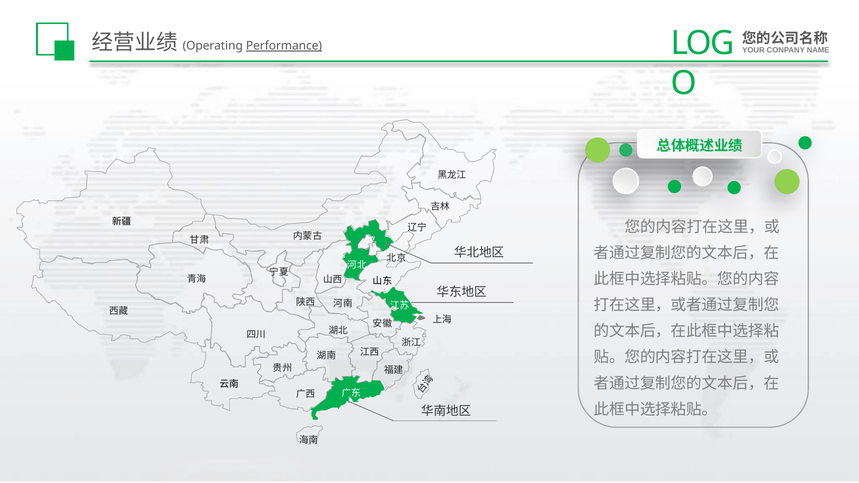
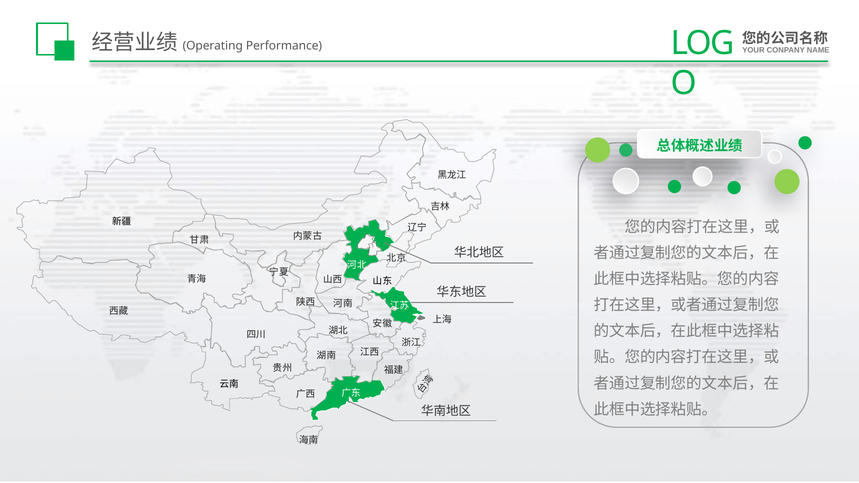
Performance underline: present -> none (284, 46)
